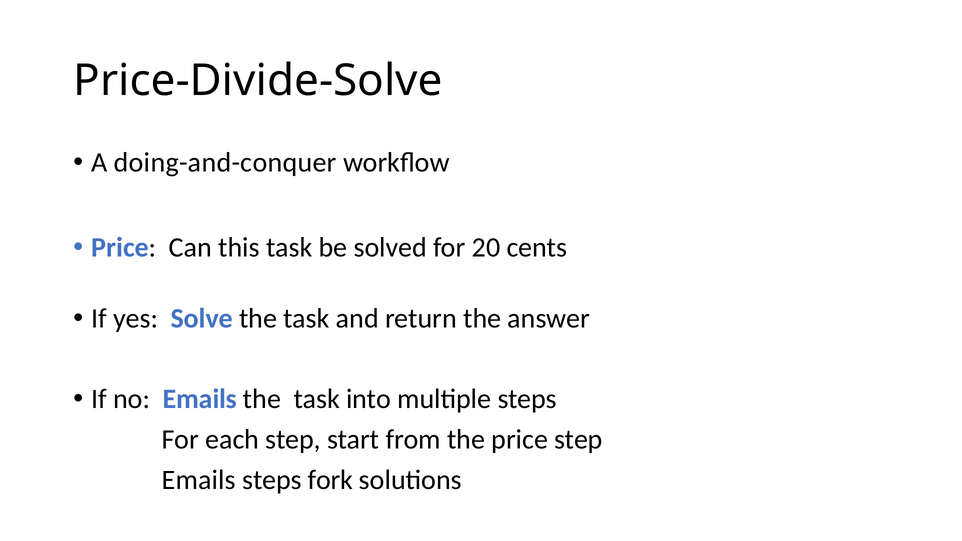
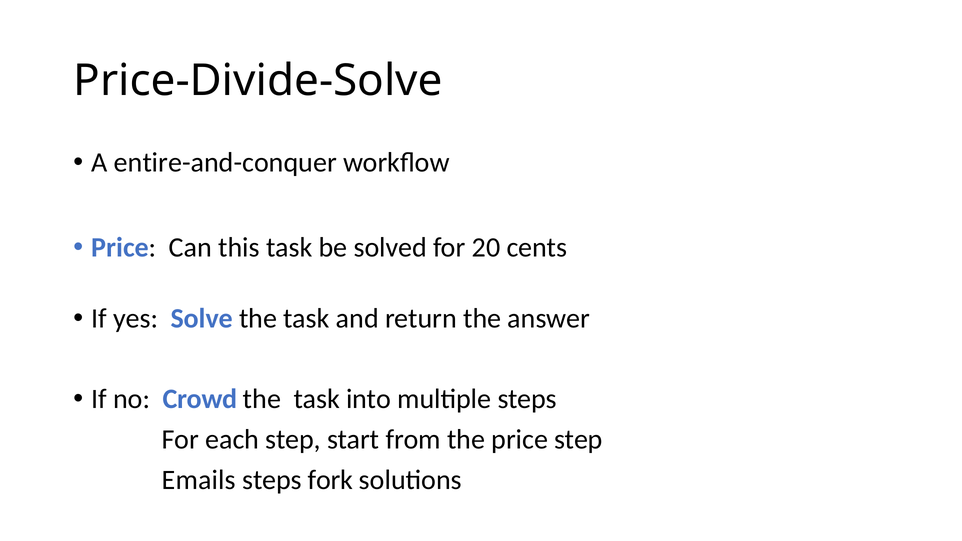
doing-and-conquer: doing-and-conquer -> entire-and-conquer (225, 163)
no Emails: Emails -> Crowd (200, 399)
